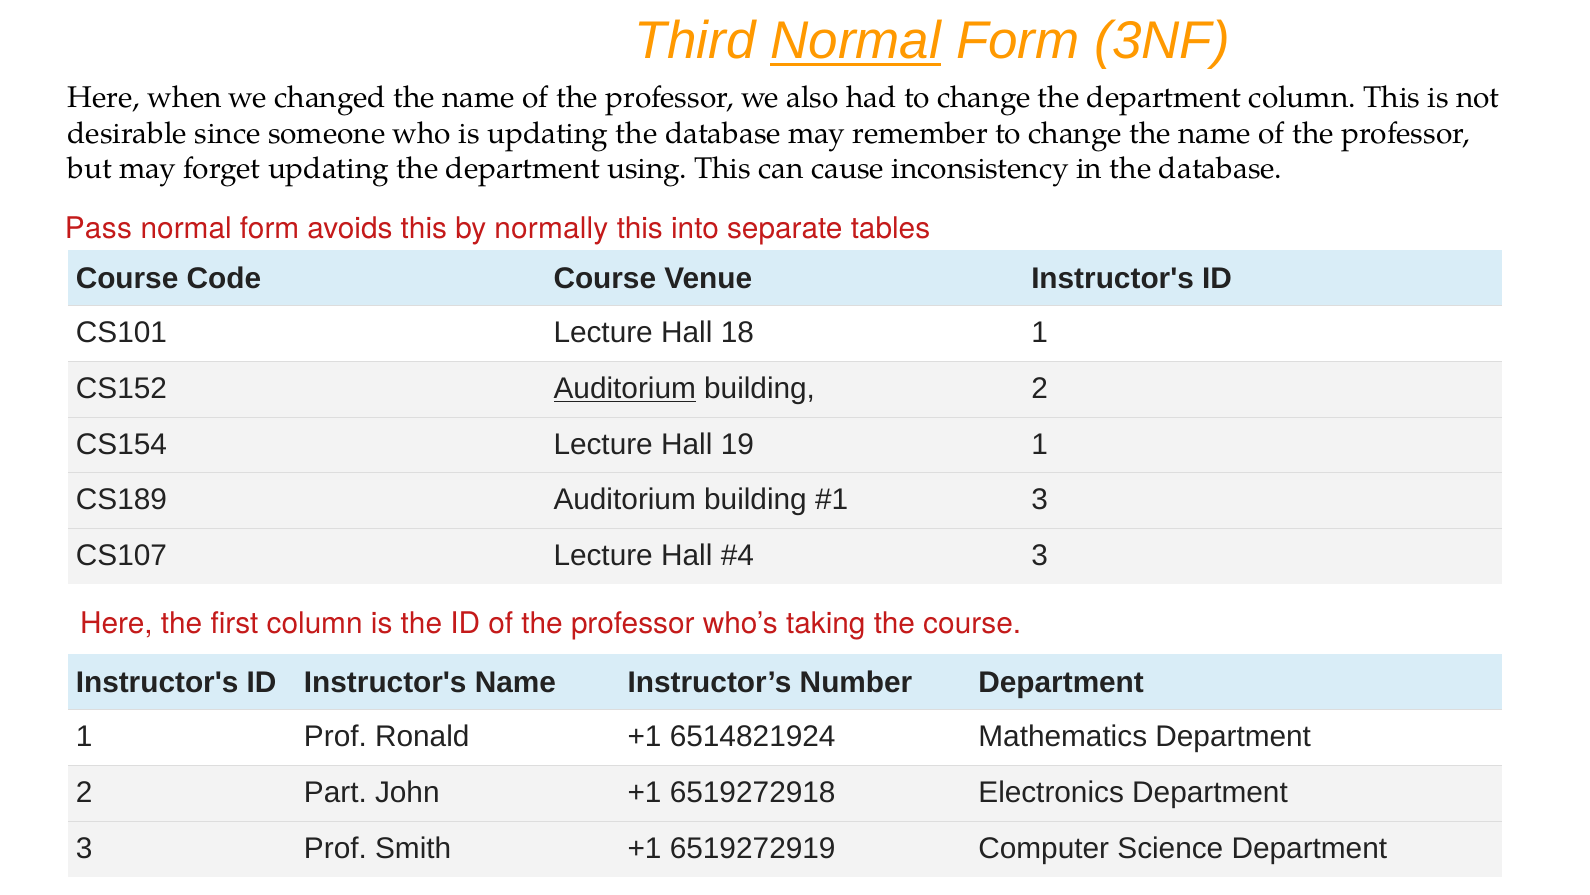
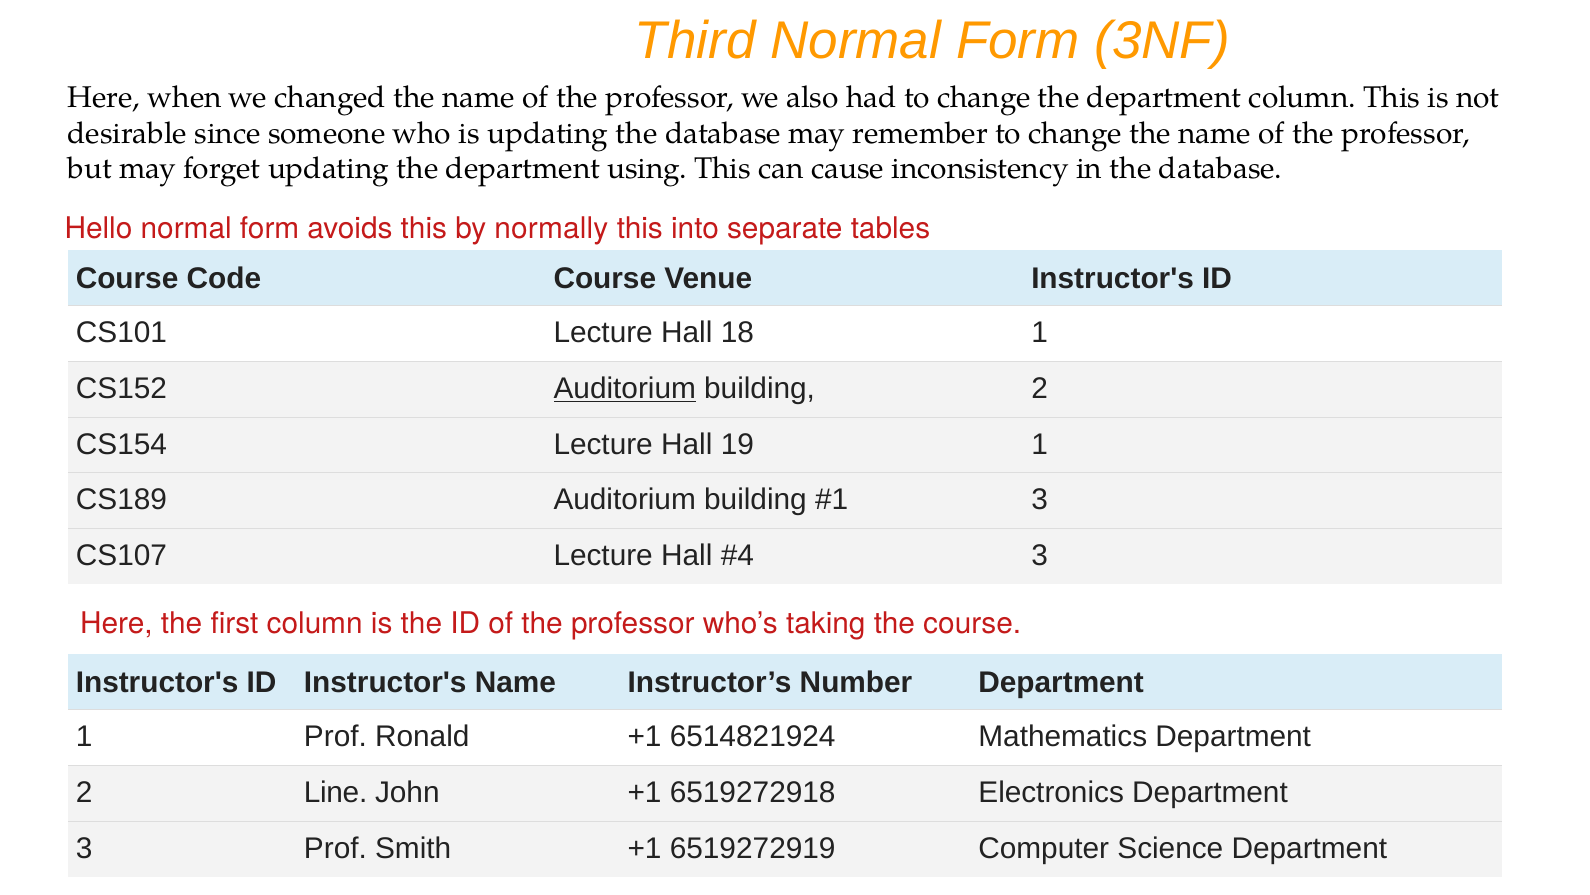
Normal underline: present -> none (856, 41)
Pass: Pass -> Hello (99, 229)
Part: Part -> Line (336, 792)
